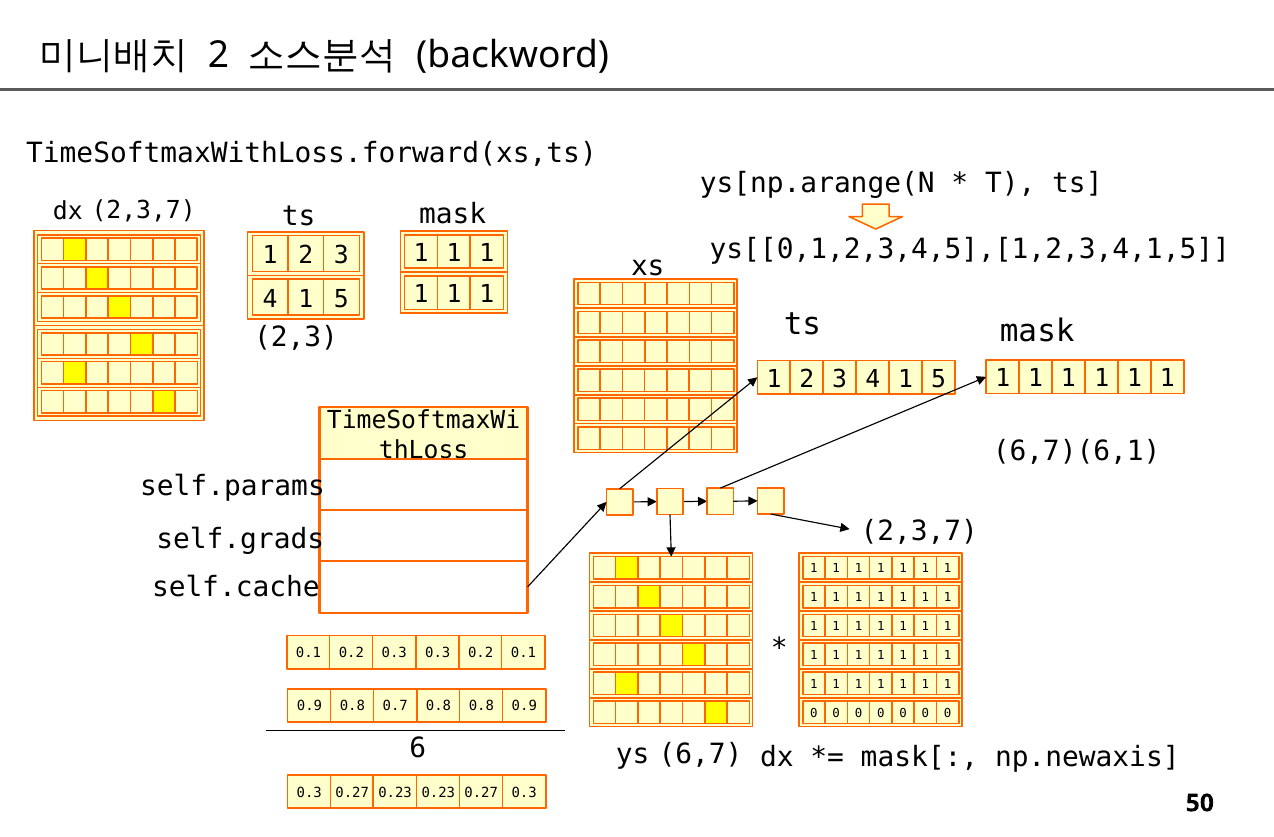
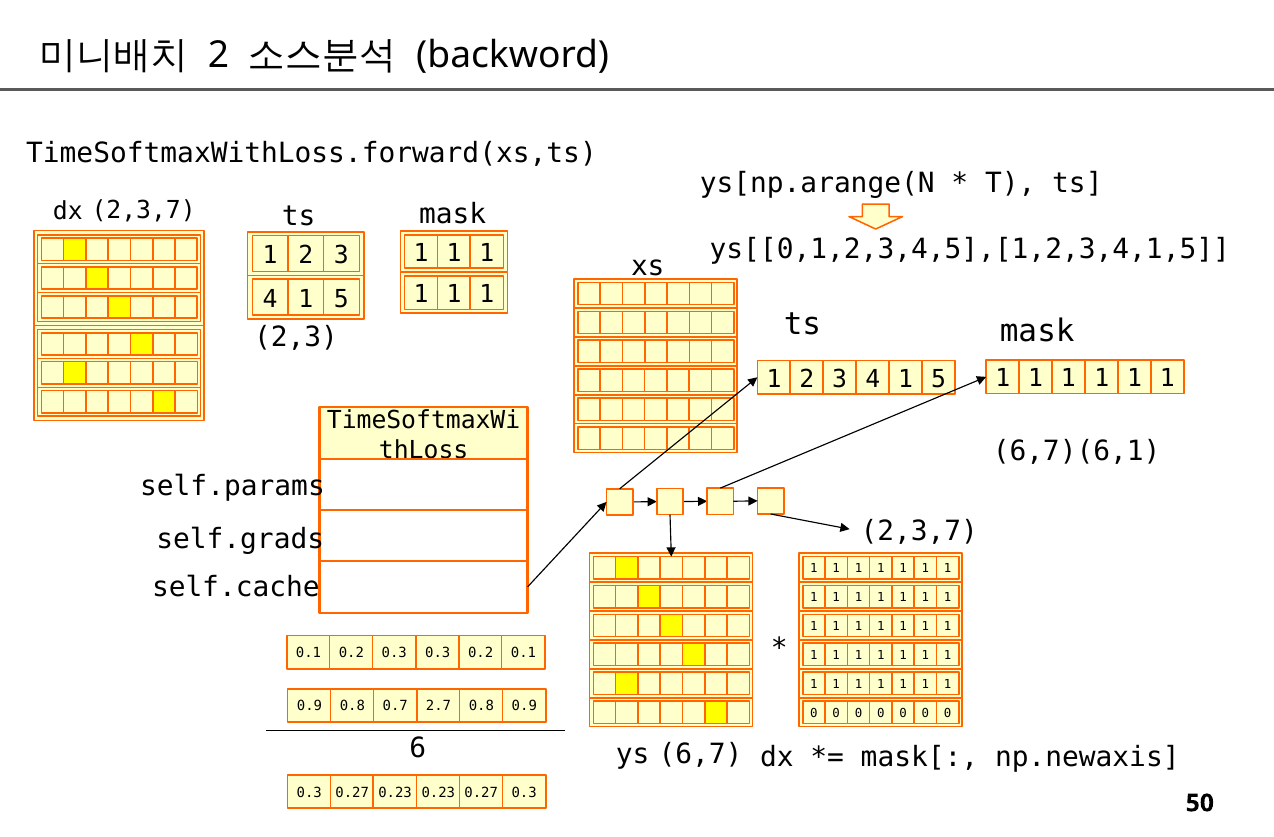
0.8: 0.8 -> 2.7 (439, 706)
